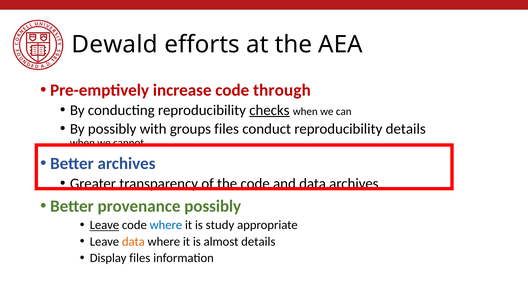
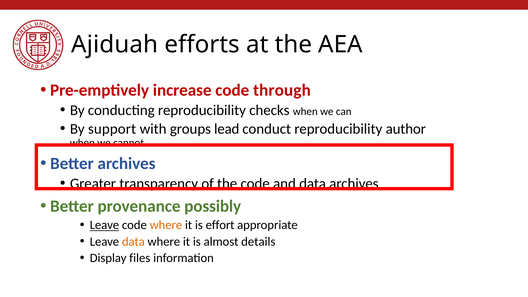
Dewald: Dewald -> Ajiduah (115, 44)
checks underline: present -> none (269, 110)
By possibly: possibly -> support (112, 129)
groups files: files -> lead (227, 129)
reproducibility details: details -> author (406, 129)
where colour: blue -> orange (166, 225)
study: study -> effort (220, 225)
